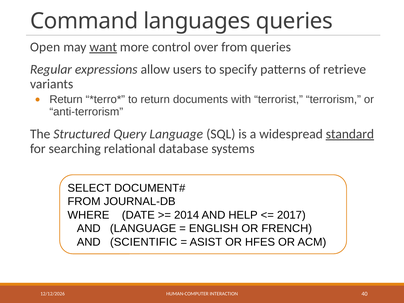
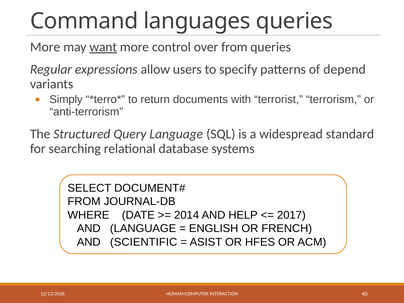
Open: Open -> More (45, 47)
retrieve: retrieve -> depend (345, 69)
Return: Return -> Simply (66, 100)
standard underline: present -> none (350, 134)
